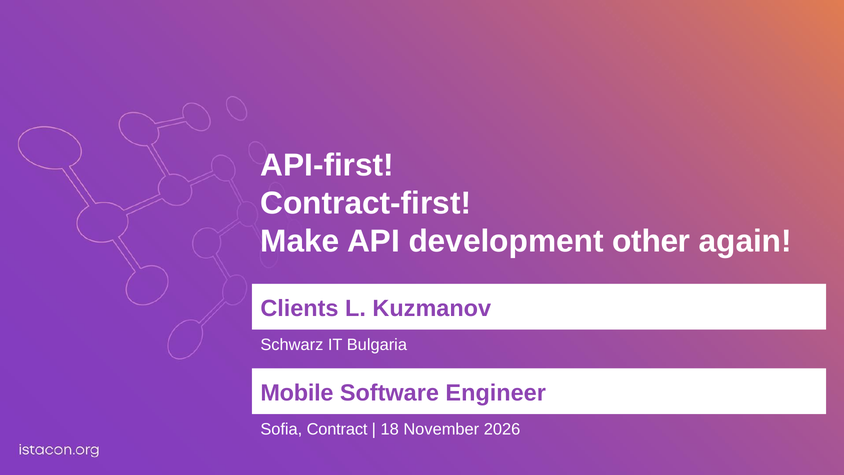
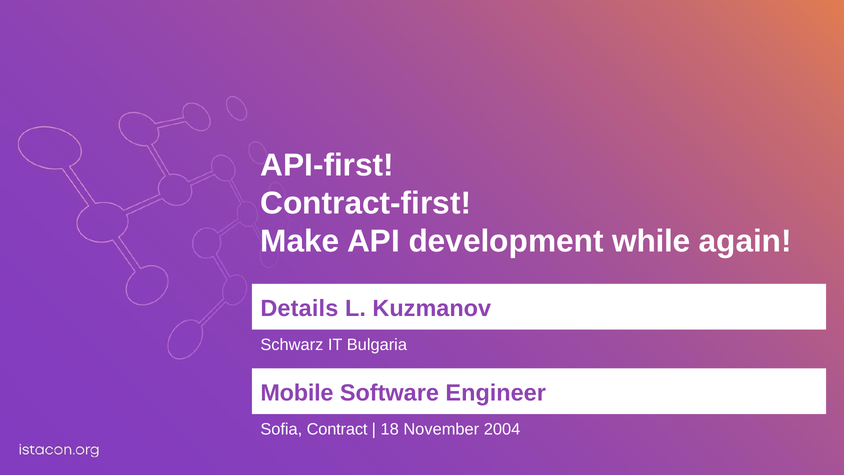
other: other -> while (651, 241)
Clients: Clients -> Details (299, 308)
2026: 2026 -> 2004 (502, 429)
